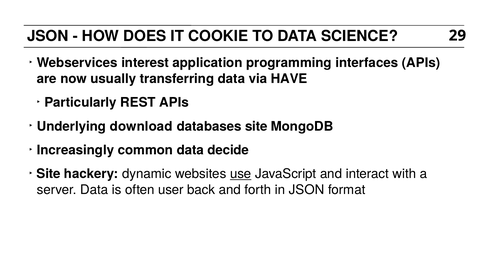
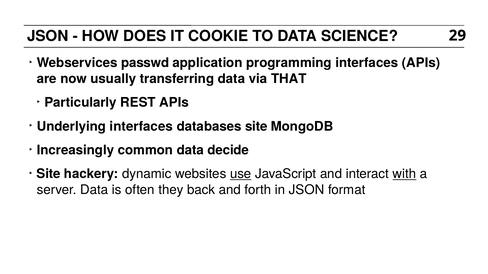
interest: interest -> passwd (145, 63)
HAVE: HAVE -> THAT (289, 79)
Underlying download: download -> interfaces (141, 126)
with underline: none -> present (404, 174)
user: user -> they (171, 190)
